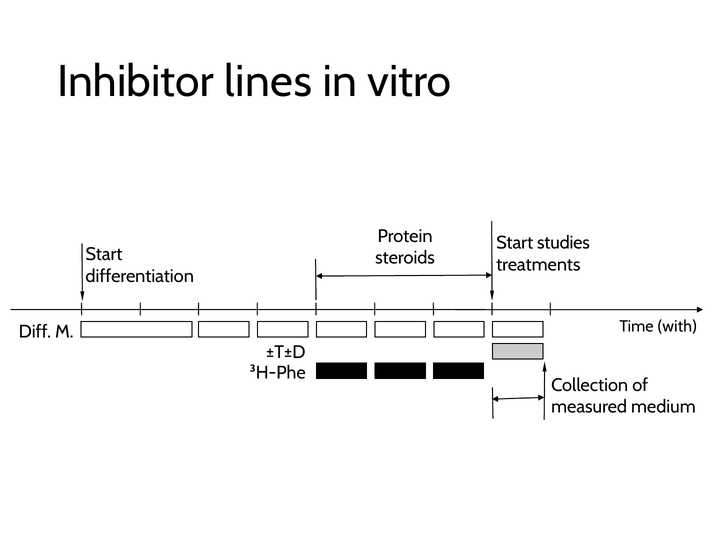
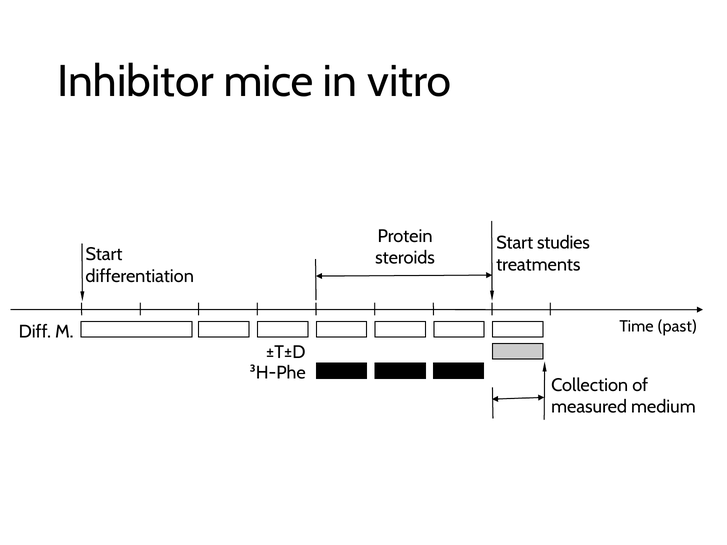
lines: lines -> mice (269, 81)
with: with -> past (677, 327)
